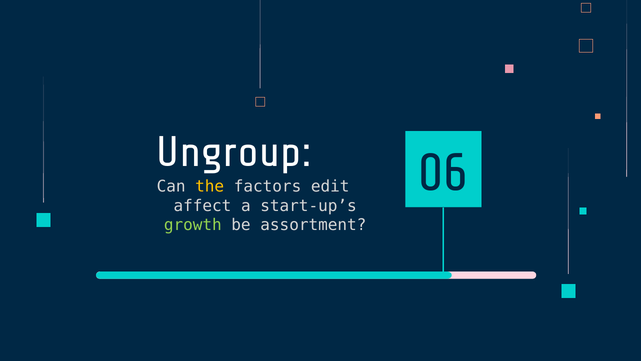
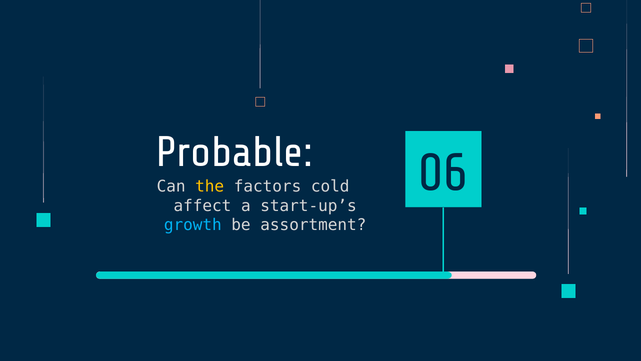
Ungroup: Ungroup -> Probable (234, 152)
edit: edit -> cold (330, 186)
growth colour: light green -> light blue (193, 225)
